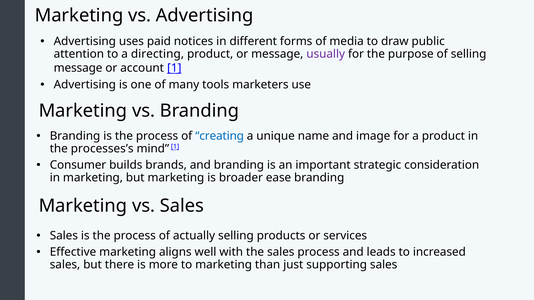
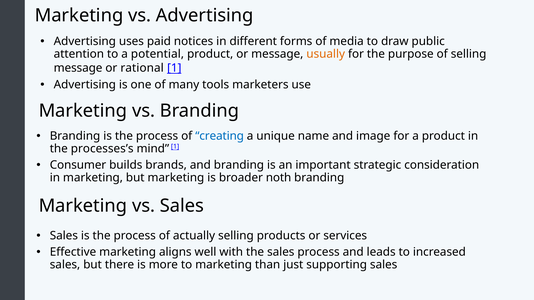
directing: directing -> potential (157, 54)
usually colour: purple -> orange (326, 54)
account: account -> rational (142, 68)
ease: ease -> noth (279, 178)
